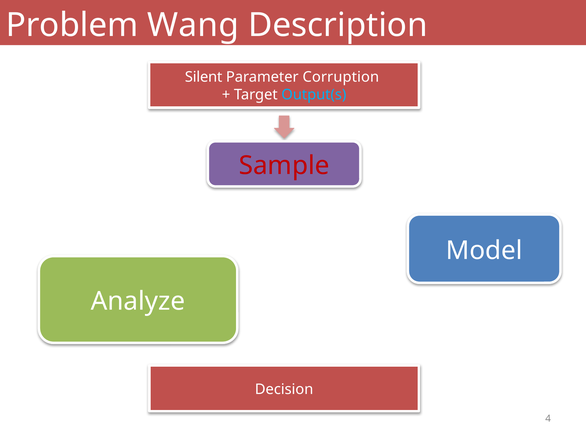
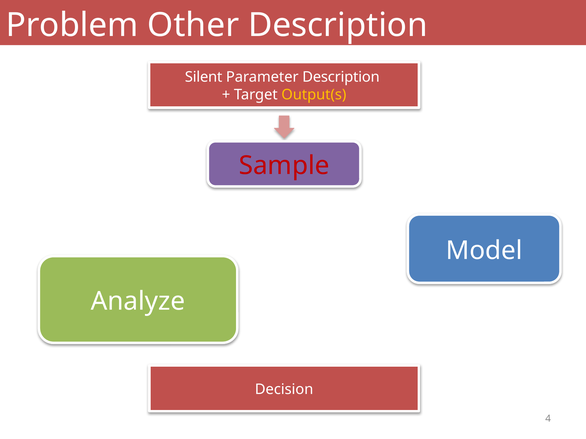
Wang: Wang -> Other (193, 25)
Parameter Corruption: Corruption -> Description (341, 77)
Output(s colour: light blue -> yellow (314, 95)
